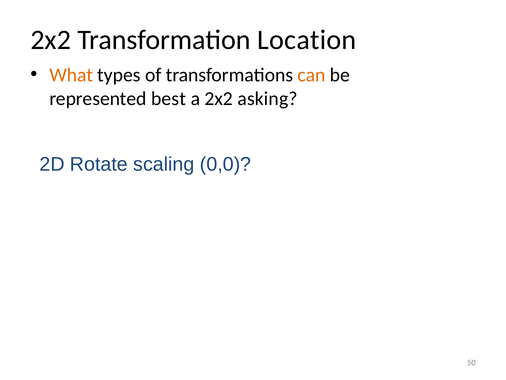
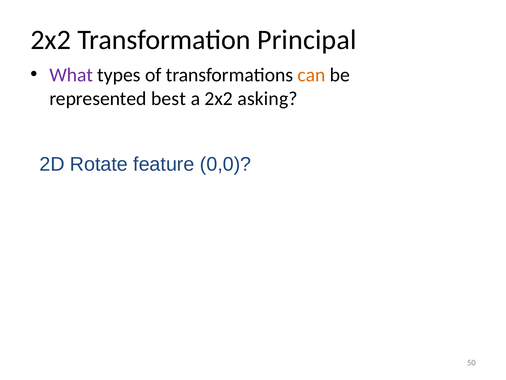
Location: Location -> Principal (307, 40)
What colour: orange -> purple (71, 75)
scaling: scaling -> feature (164, 164)
